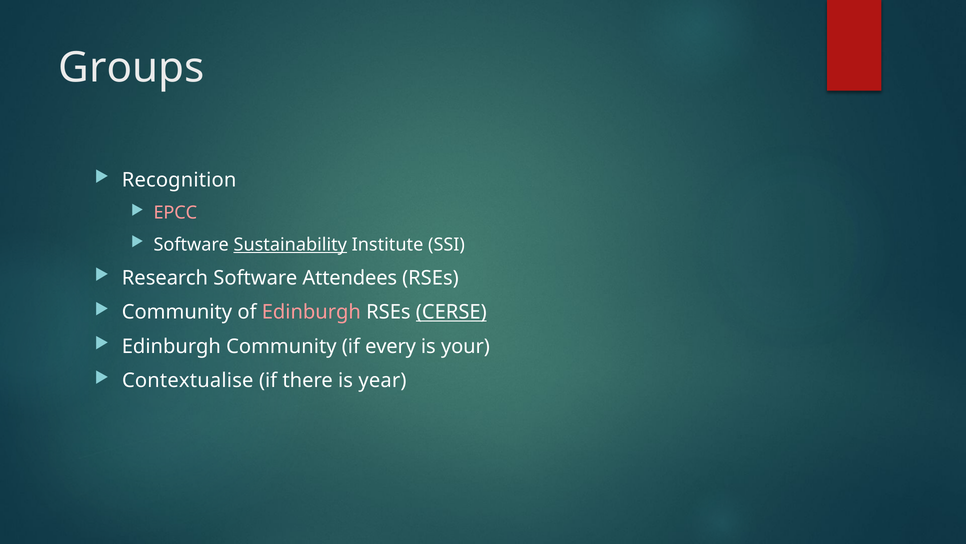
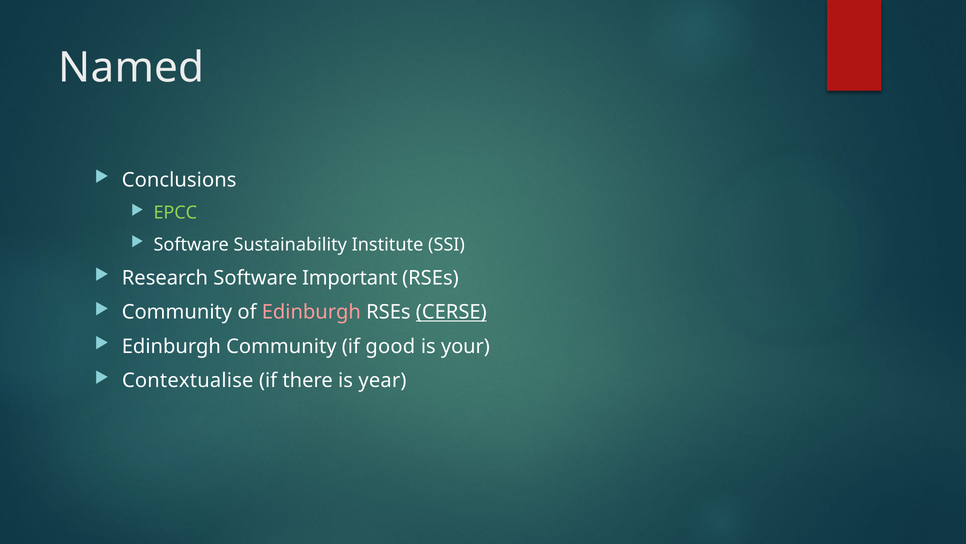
Groups: Groups -> Named (131, 68)
Recognition: Recognition -> Conclusions (179, 180)
EPCC colour: pink -> light green (175, 213)
Sustainability underline: present -> none (290, 244)
Attendees: Attendees -> Important (350, 278)
every: every -> good (390, 346)
